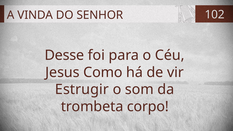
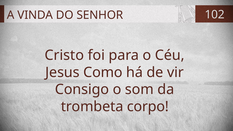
Desse: Desse -> Cristo (64, 55)
Estrugir: Estrugir -> Consigo (82, 89)
